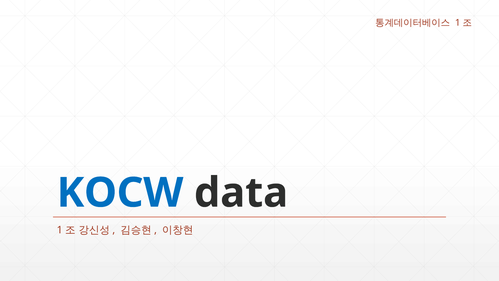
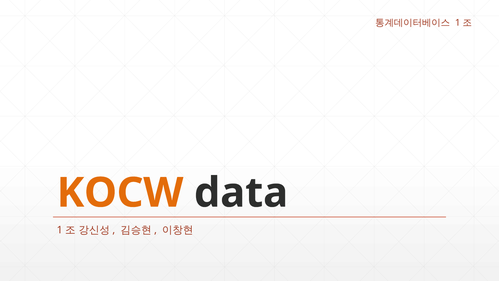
KOCW colour: blue -> orange (120, 193)
